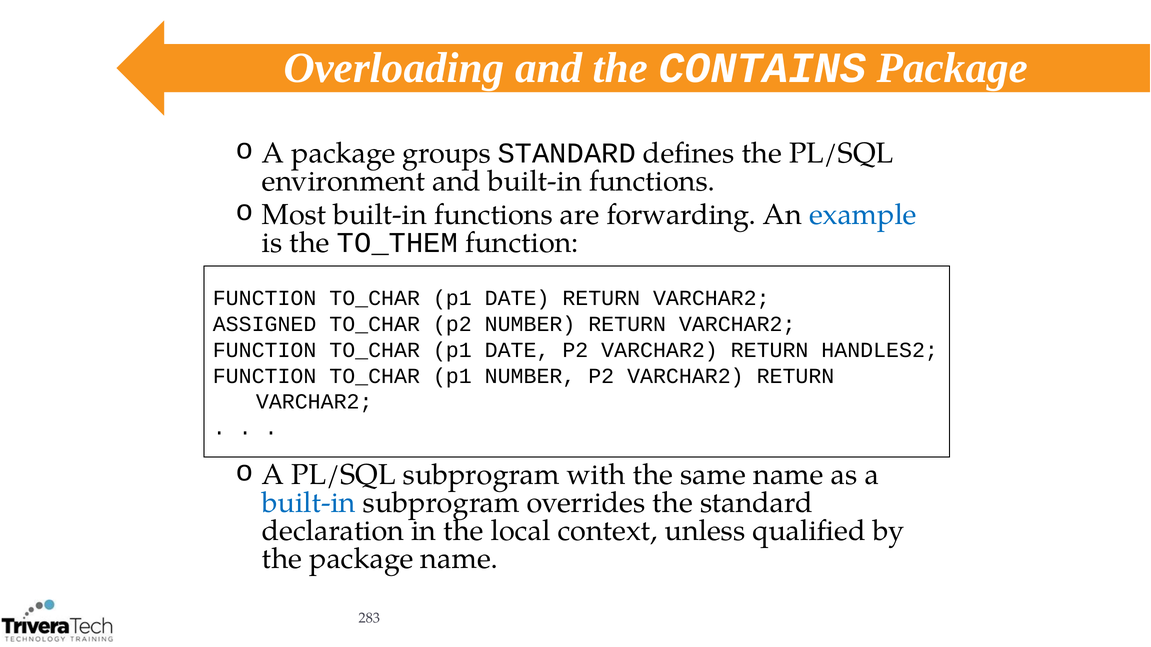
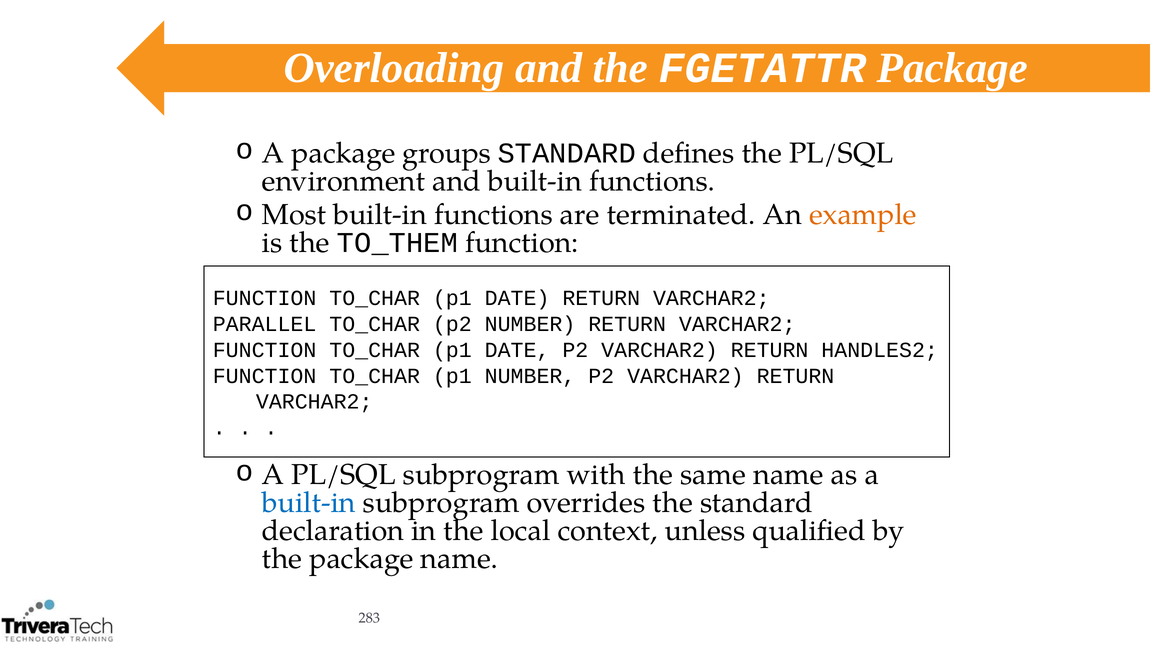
CONTAINS: CONTAINS -> FGETATTR (763, 68)
forwarding: forwarding -> terminated (681, 215)
example colour: blue -> orange (863, 215)
ASSIGNED: ASSIGNED -> PARALLEL (265, 324)
